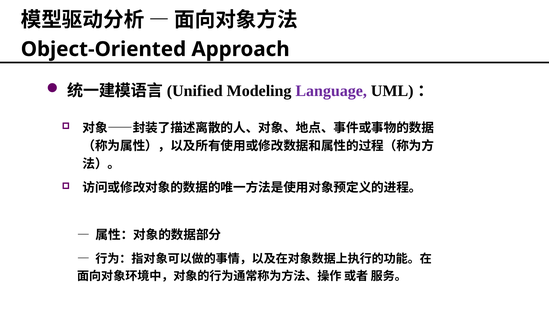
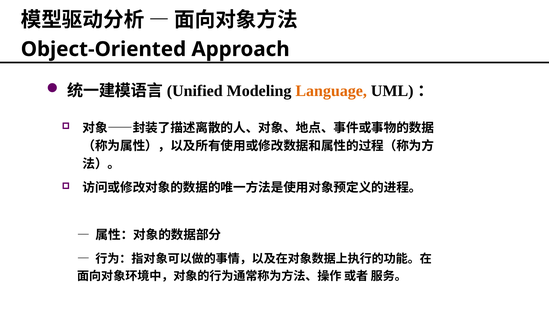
Language colour: purple -> orange (331, 91)
